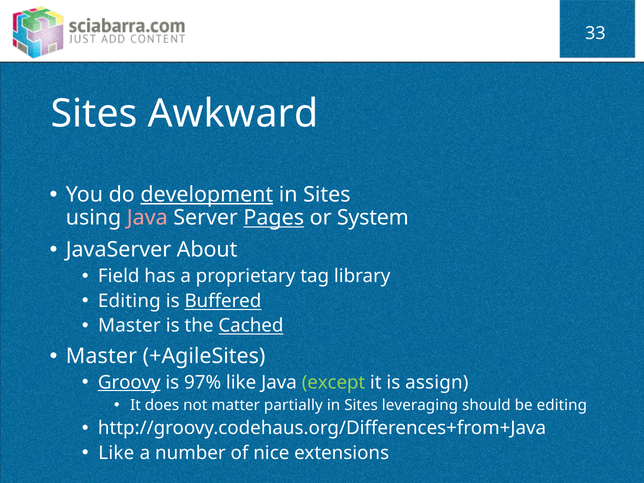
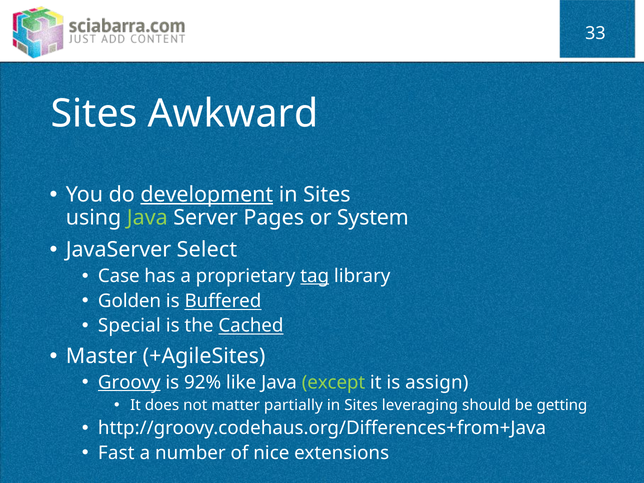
Java colour: pink -> light green (147, 218)
Pages underline: present -> none (274, 218)
About: About -> Select (207, 250)
Field: Field -> Case (119, 276)
tag underline: none -> present (315, 276)
Editing: Editing -> Golden (130, 301)
Master: Master -> Special (129, 326)
97%: 97% -> 92% (203, 382)
be editing: editing -> getting (562, 405)
Like: Like -> Fast (116, 453)
